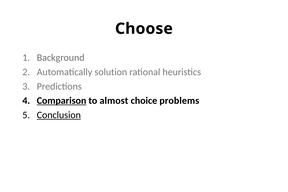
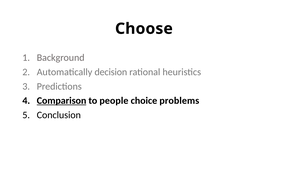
solution: solution -> decision (111, 72)
almost: almost -> people (114, 101)
Conclusion underline: present -> none (59, 115)
